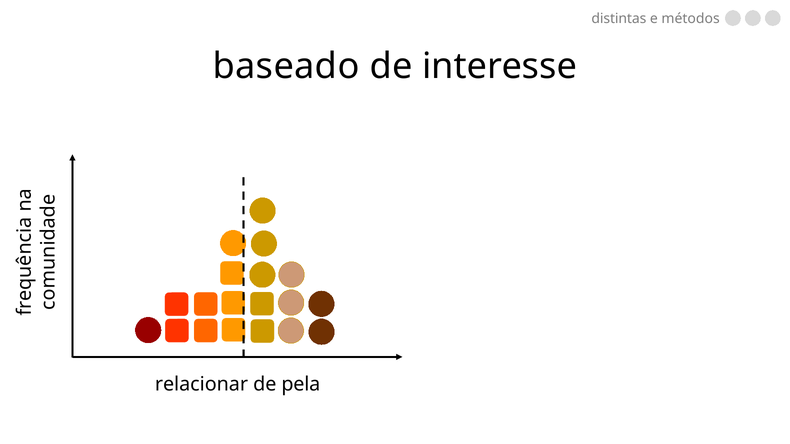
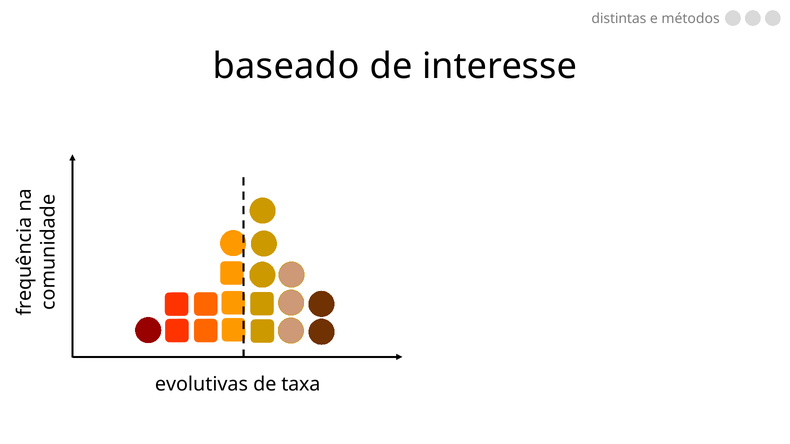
relacionar: relacionar -> evolutivas (201, 384)
pela: pela -> taxa (301, 384)
